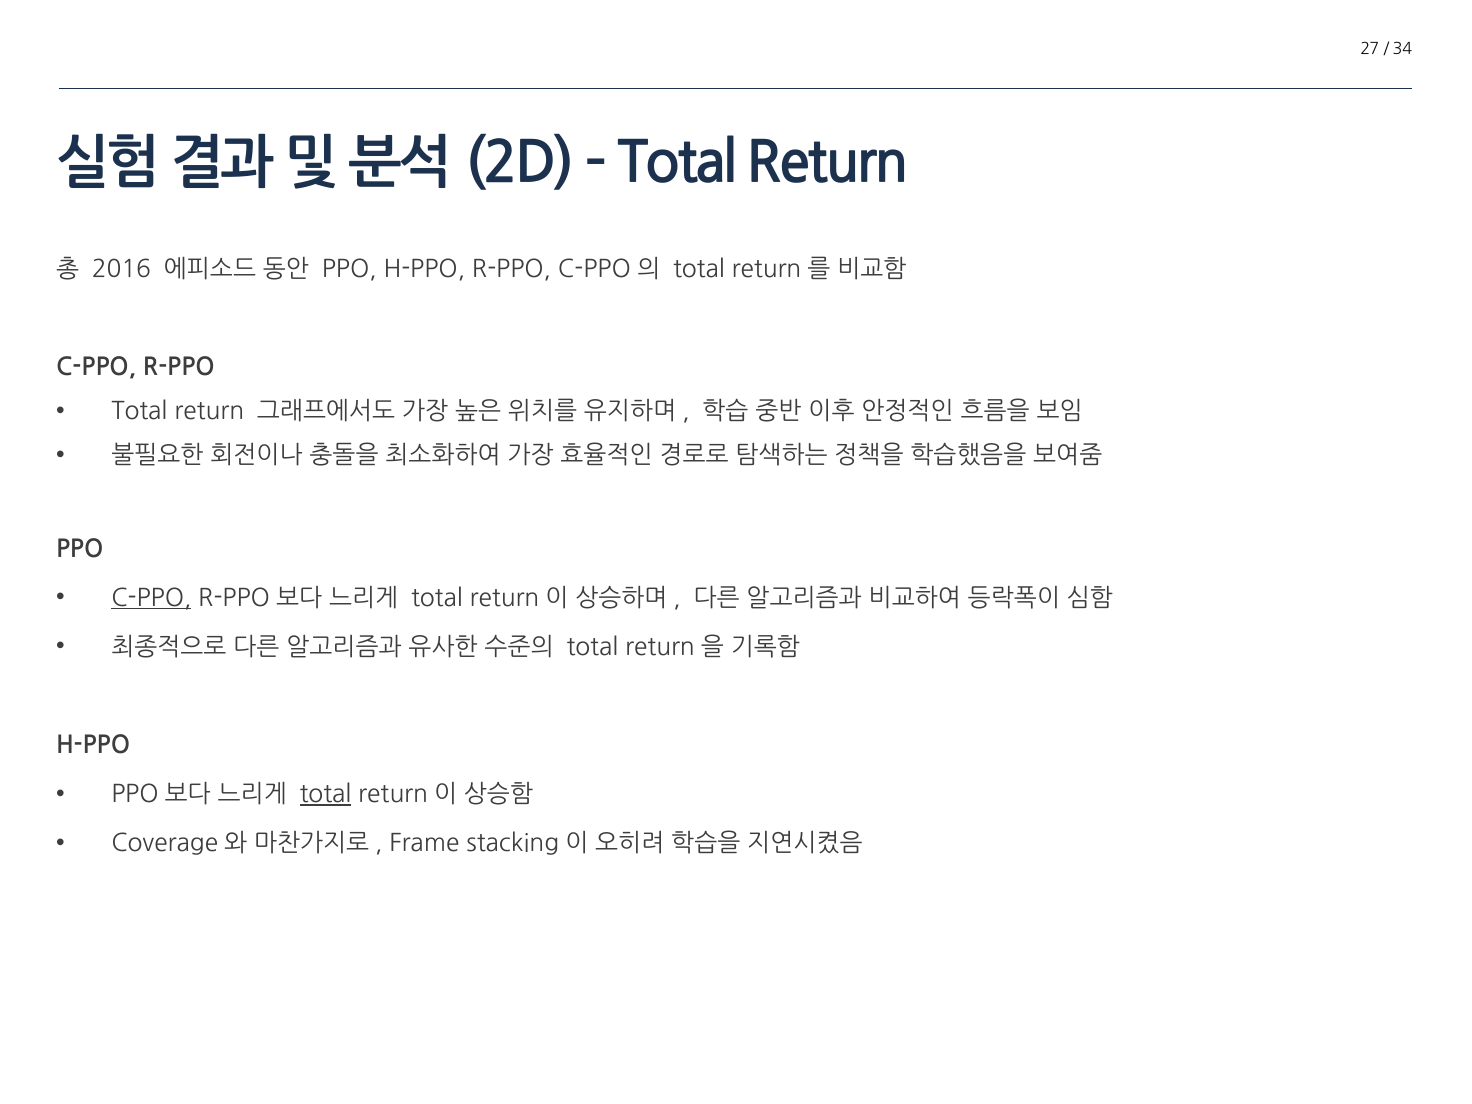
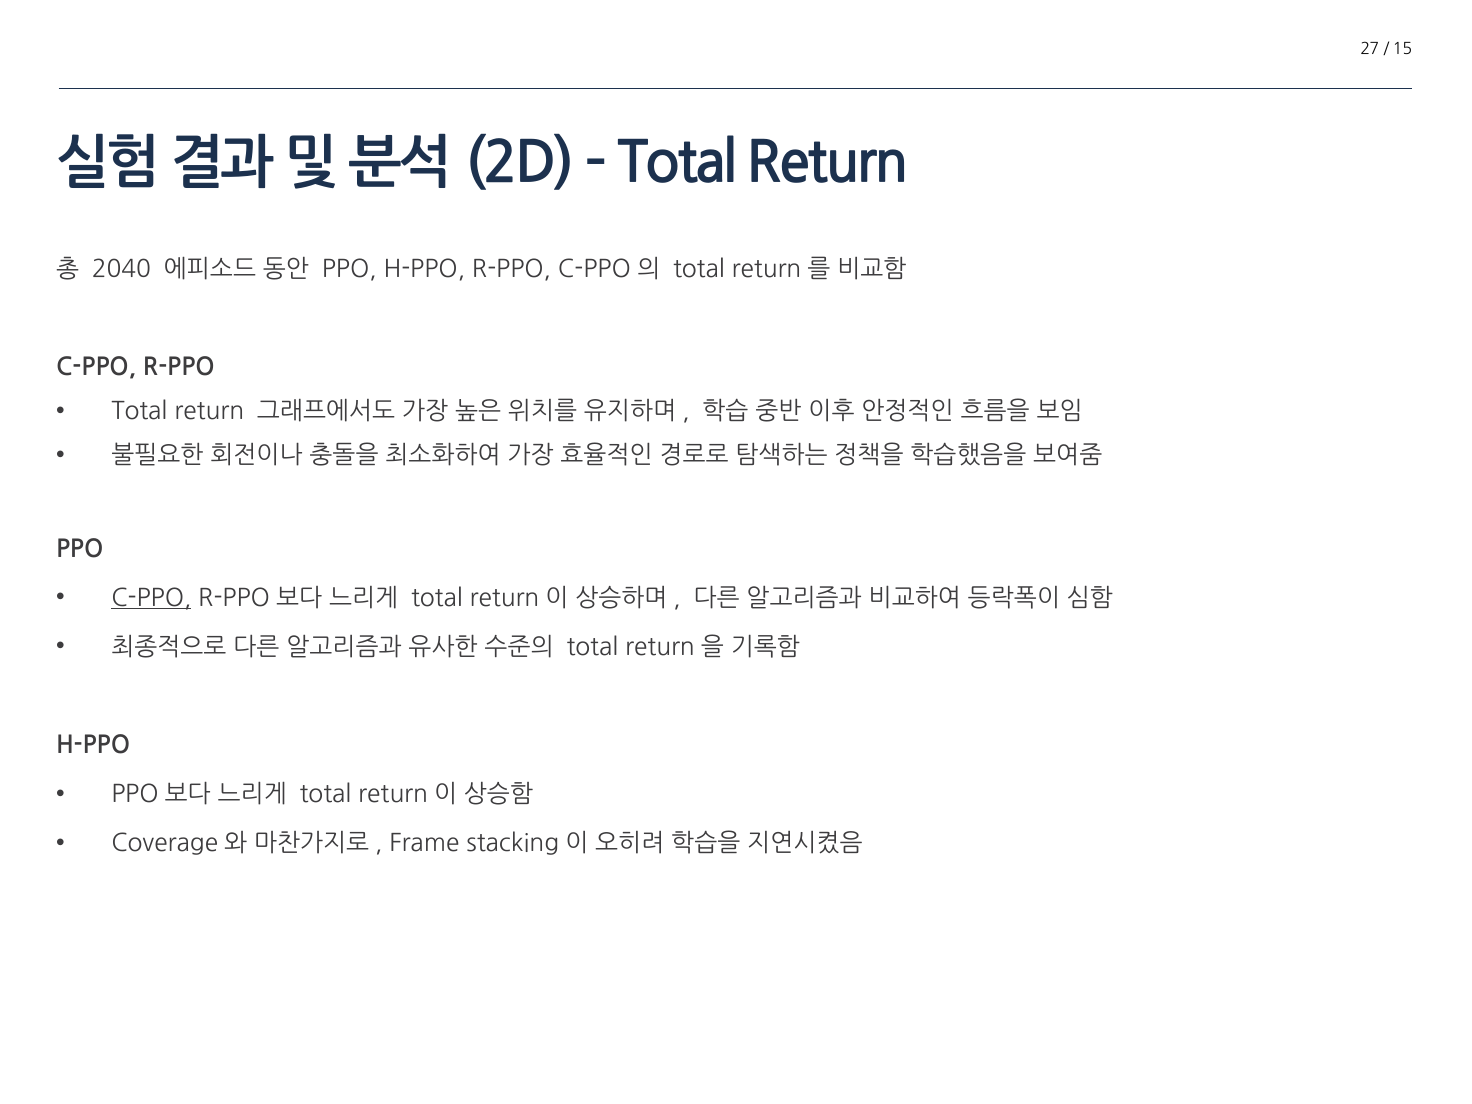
34: 34 -> 15 (1403, 50)
2016: 2016 -> 2040 (121, 269)
total underline: present -> none (326, 794)
